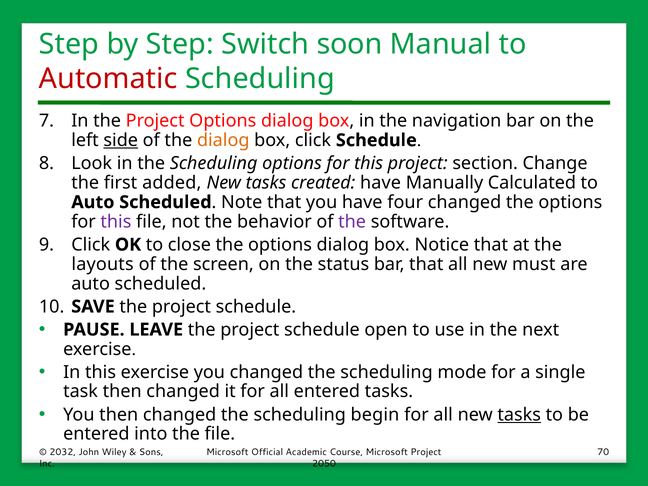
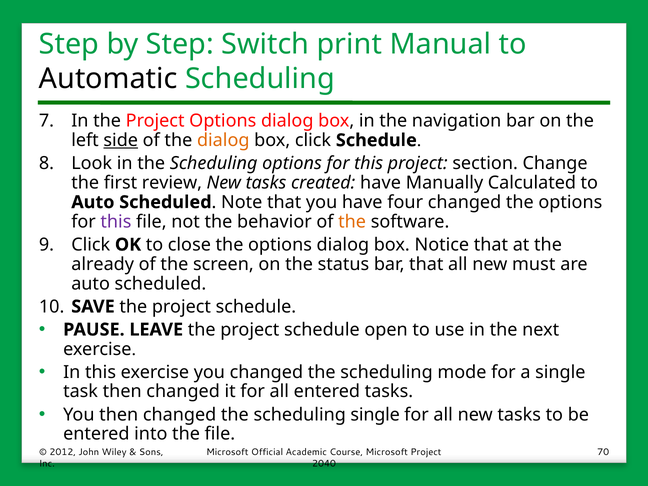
soon: soon -> print (349, 44)
Automatic colour: red -> black (108, 79)
added: added -> review (172, 183)
the colour: purple -> orange (352, 222)
layouts: layouts -> already (103, 264)
scheduling begin: begin -> single (375, 415)
tasks underline: present -> none (519, 415)
2032: 2032 -> 2012 (63, 452)
2050: 2050 -> 2040 (324, 463)
